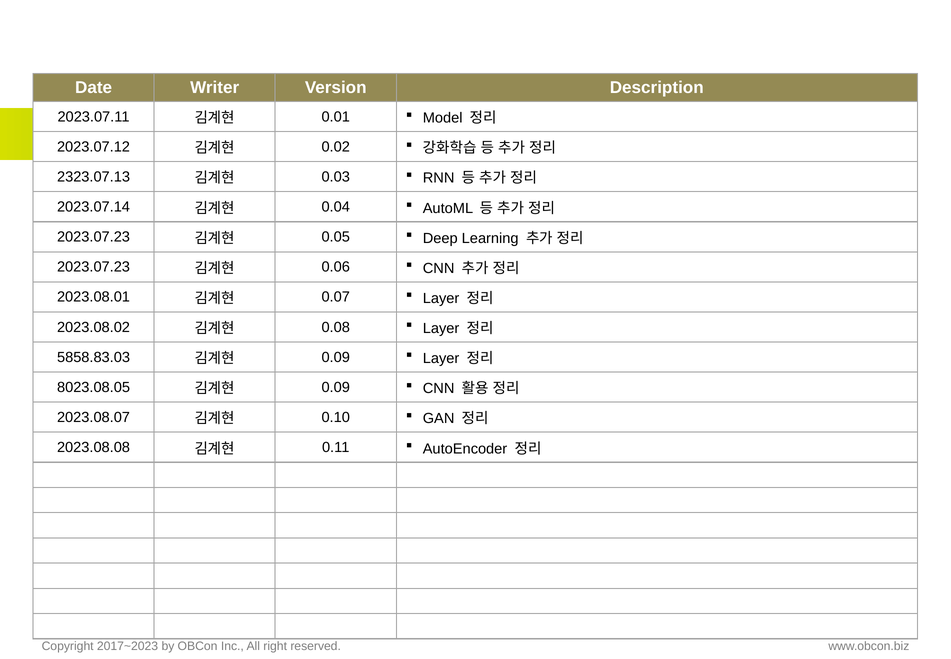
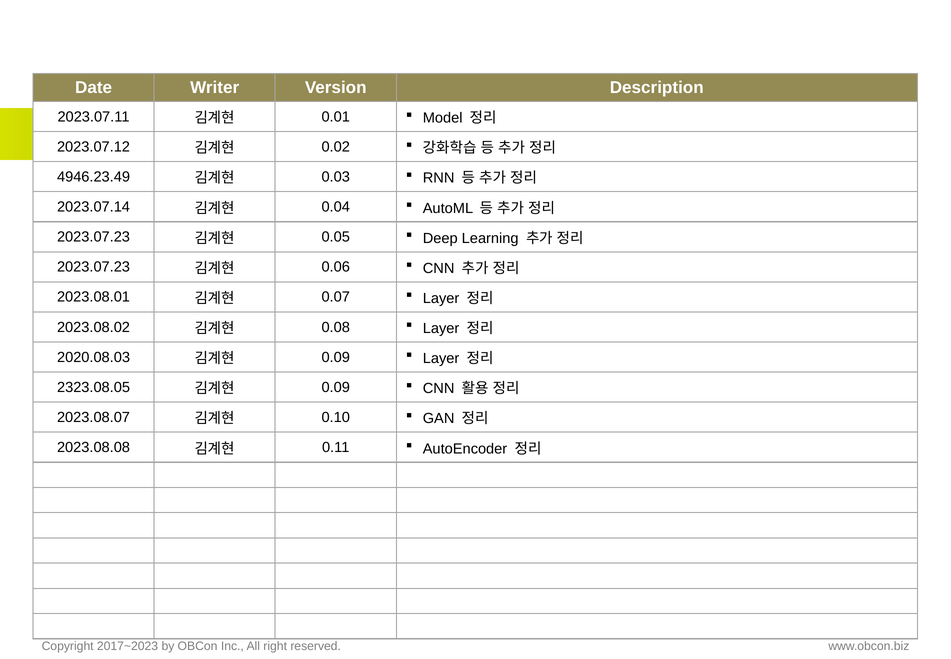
2323.07.13: 2323.07.13 -> 4946.23.49 (94, 177)
5858.83.03: 5858.83.03 -> 2020.08.03 (94, 357)
8023.08.05: 8023.08.05 -> 2323.08.05 (94, 387)
